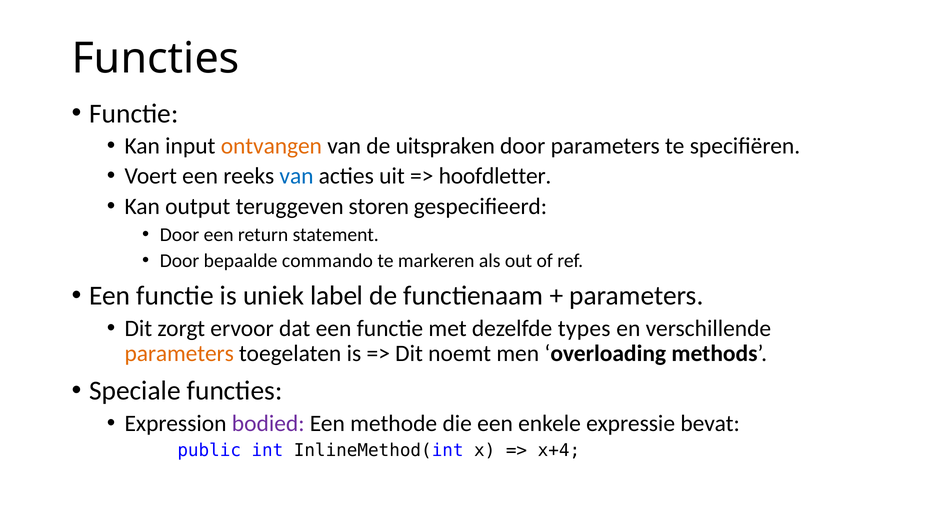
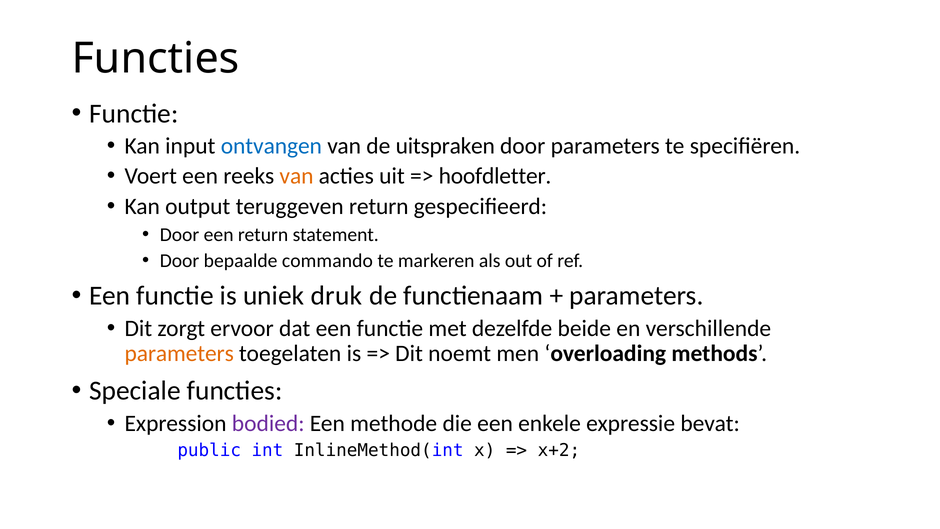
ontvangen colour: orange -> blue (271, 146)
van colour: blue -> orange (297, 176)
teruggeven storen: storen -> return (379, 206)
label: label -> druk (337, 296)
types: types -> beide (584, 328)
x+4: x+4 -> x+2 (559, 450)
